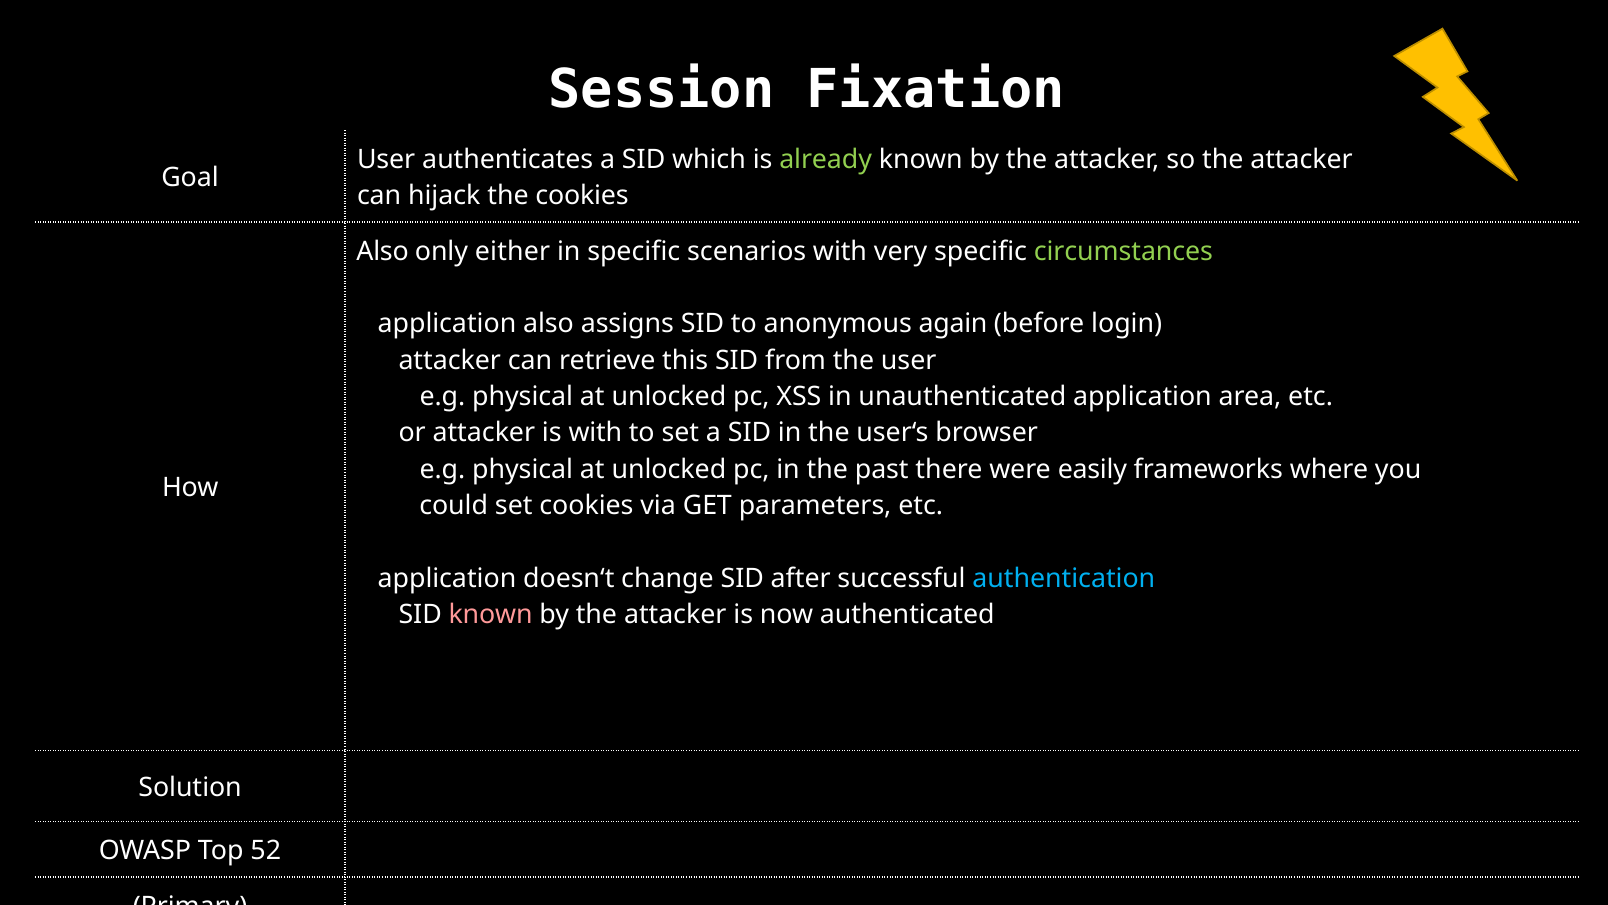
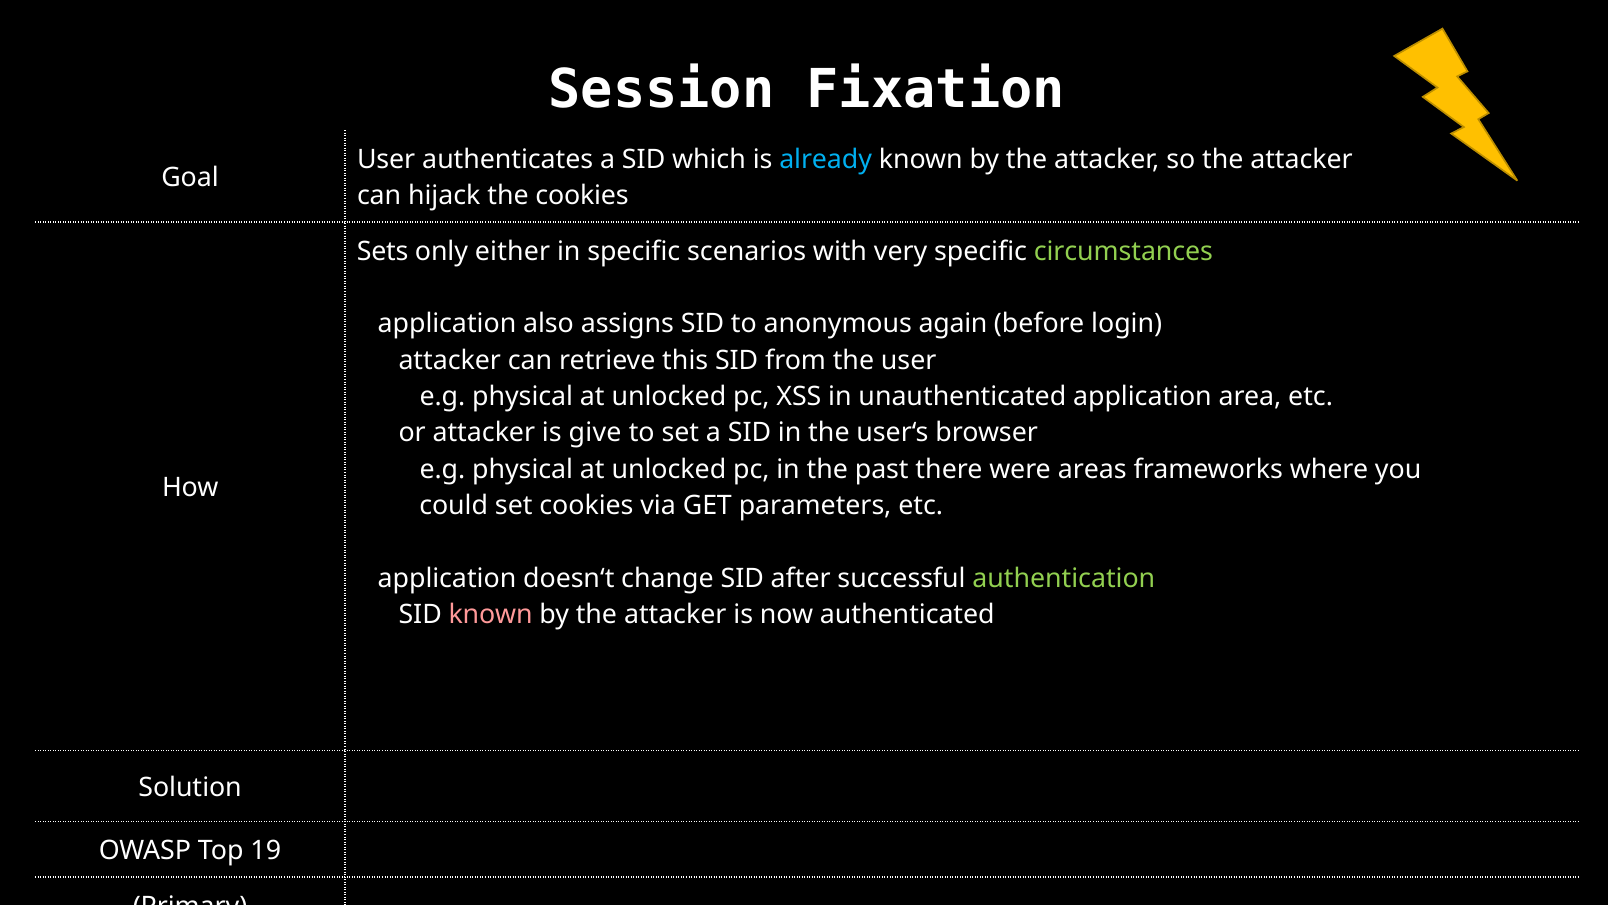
already colour: light green -> light blue (826, 159)
Also: Also -> Sets (383, 251)
is with: with -> give (595, 433)
easily: easily -> areas (1092, 469)
authentication colour: light blue -> light green (1064, 578)
52: 52 -> 19 (266, 850)
